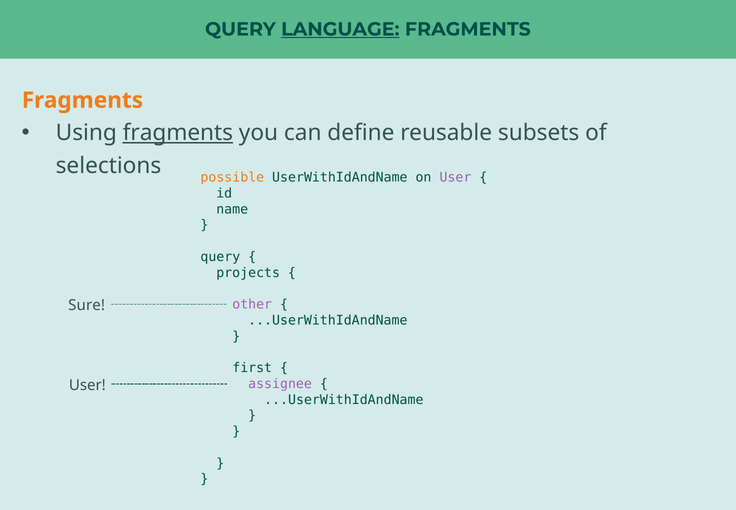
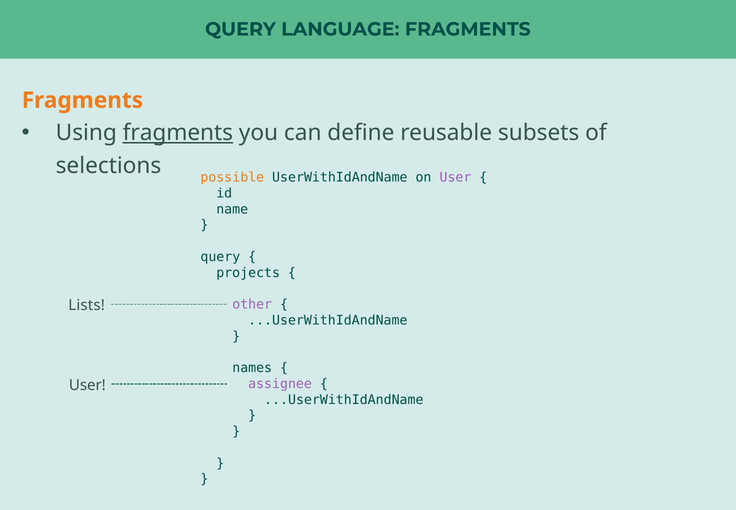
LANGUAGE underline: present -> none (340, 29)
Sure: Sure -> Lists (87, 305)
first: first -> names (252, 368)
